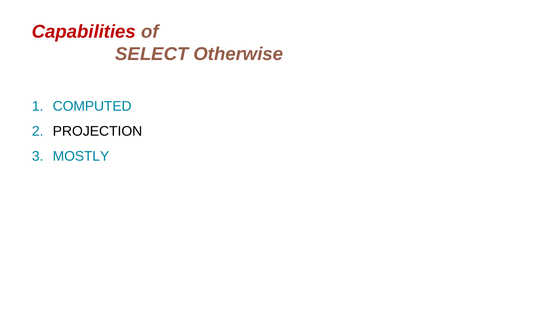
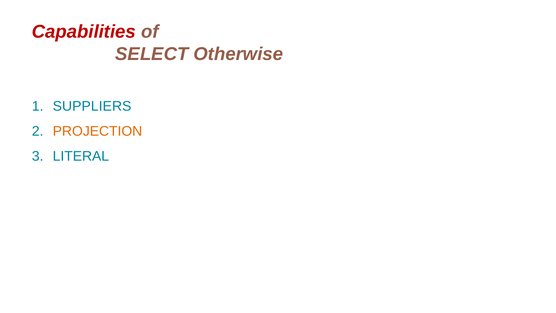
COMPUTED: COMPUTED -> SUPPLIERS (92, 106)
PROJECTION colour: black -> orange (97, 131)
MOSTLY: MOSTLY -> LITERAL (81, 156)
